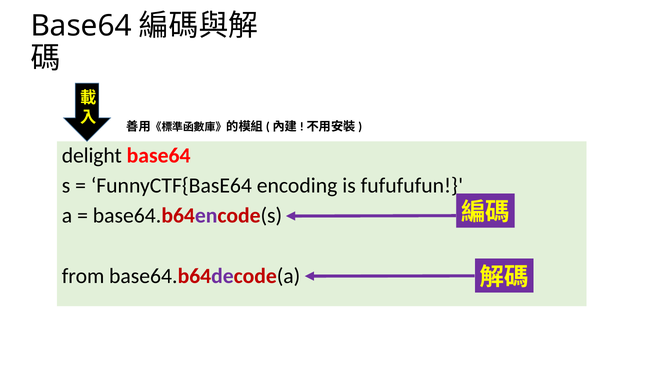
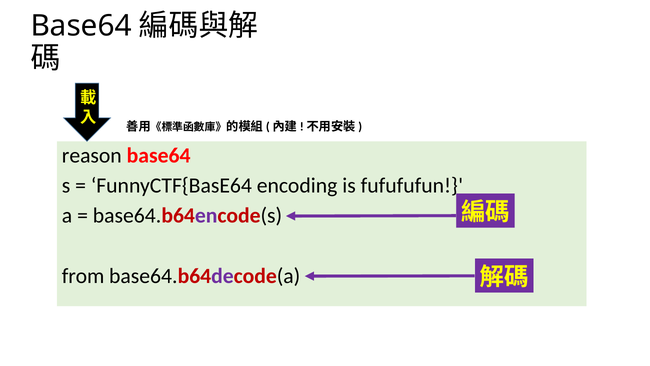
delight: delight -> reason (92, 155)
